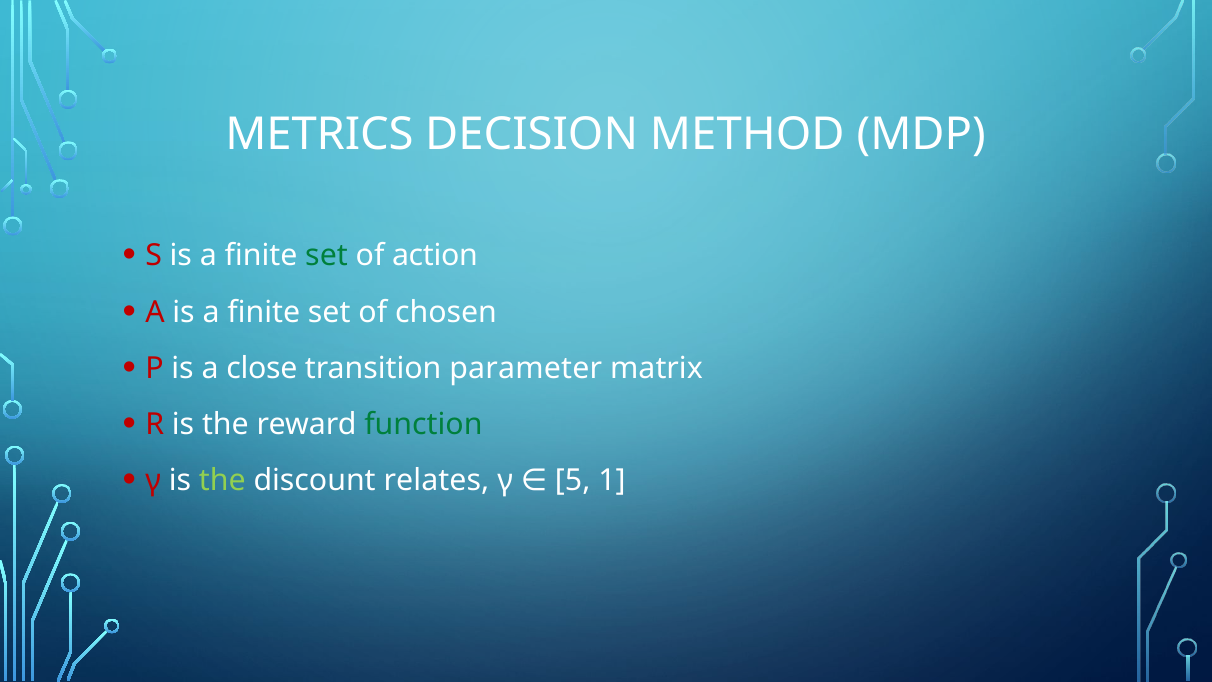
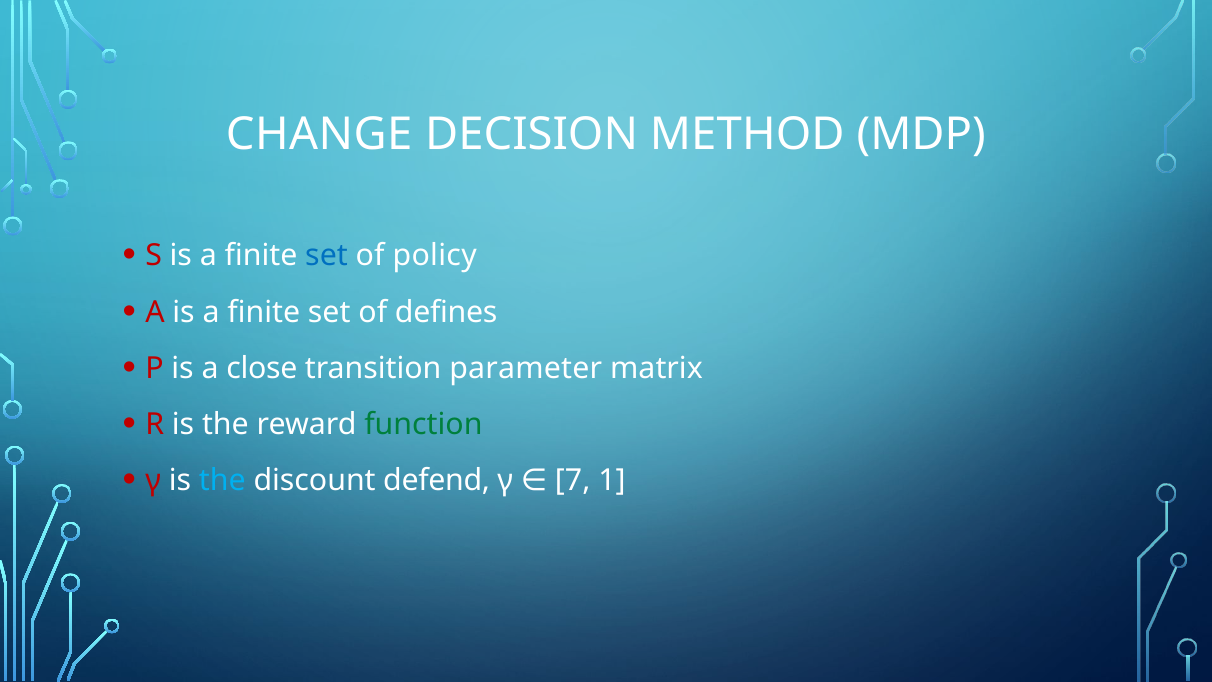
METRICS: METRICS -> CHANGE (319, 135)
set colour: green -> blue (327, 256)
action: action -> policy (435, 256)
chosen: chosen -> defines (446, 312)
the colour: light green -> light blue (222, 481)
relates: relates -> defend (437, 481)
5: 5 -> 7 (573, 481)
